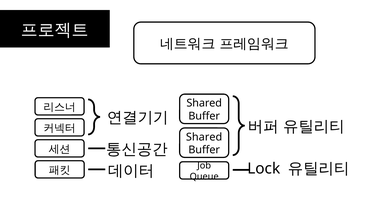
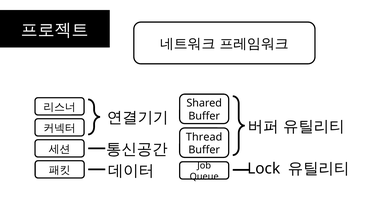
Shared: Shared -> Thread (204, 137)
